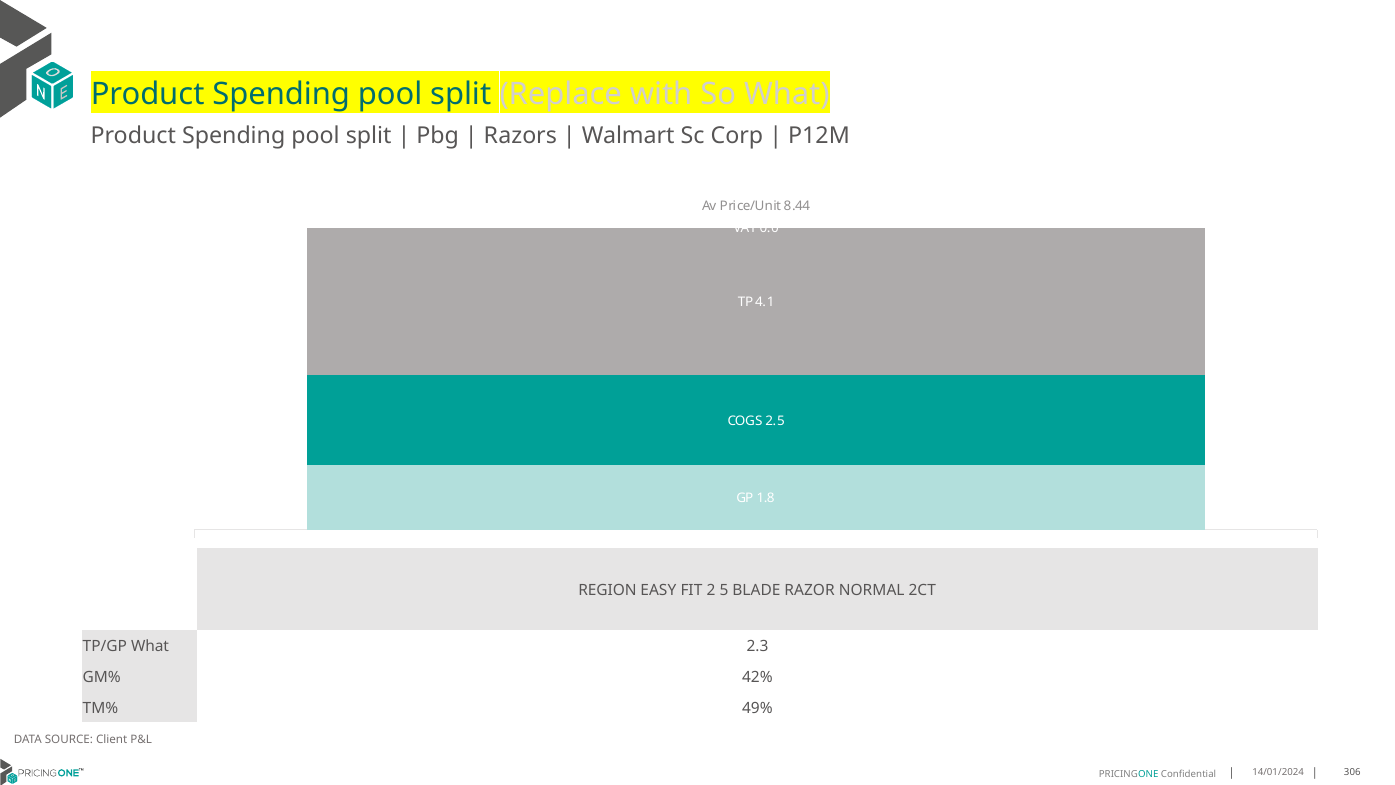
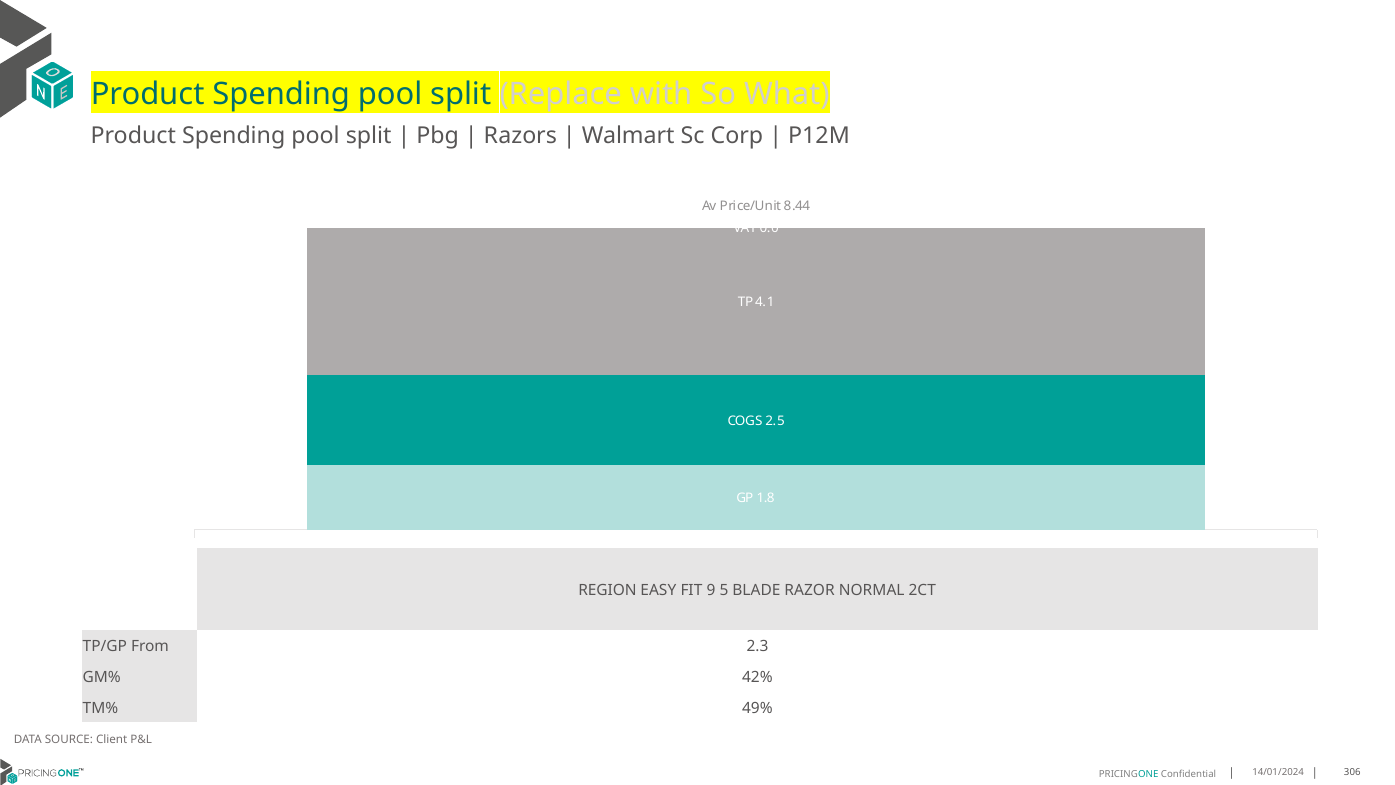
2: 2 -> 9 (711, 590)
TP/GP What: What -> From (150, 646)
